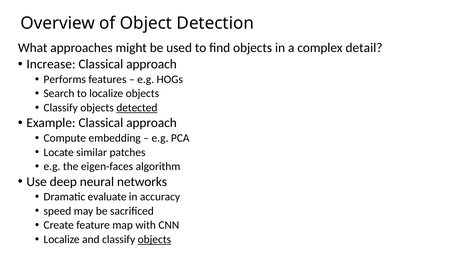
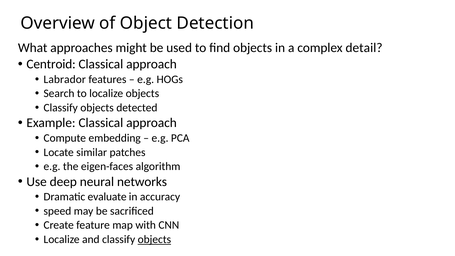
Increase: Increase -> Centroid (51, 64)
Performs: Performs -> Labrador (65, 79)
detected underline: present -> none (137, 108)
